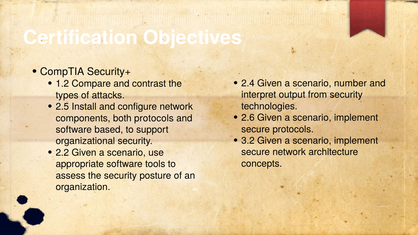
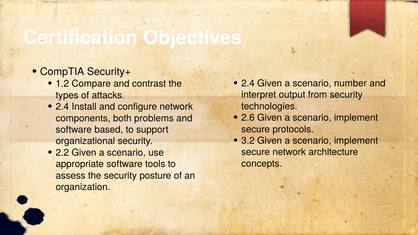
2.5: 2.5 -> 2.4 (62, 107)
both protocols: protocols -> problems (154, 118)
